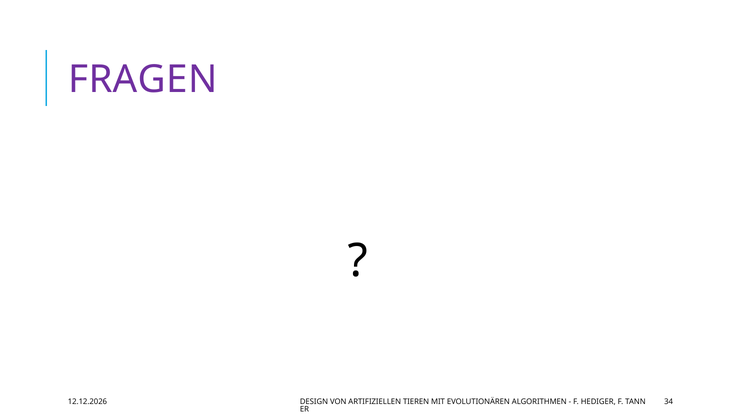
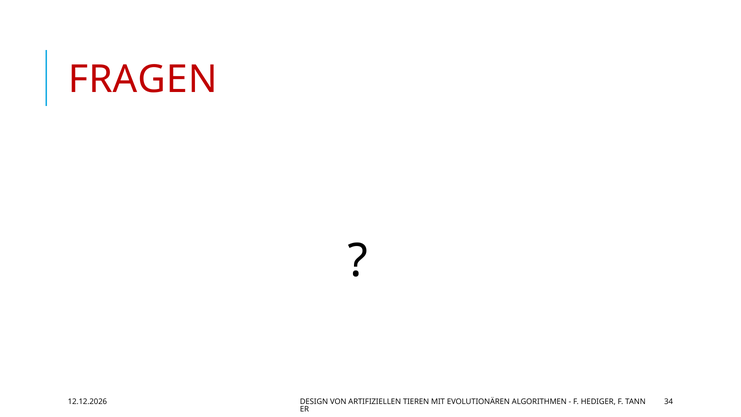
FRAGEN colour: purple -> red (143, 80)
